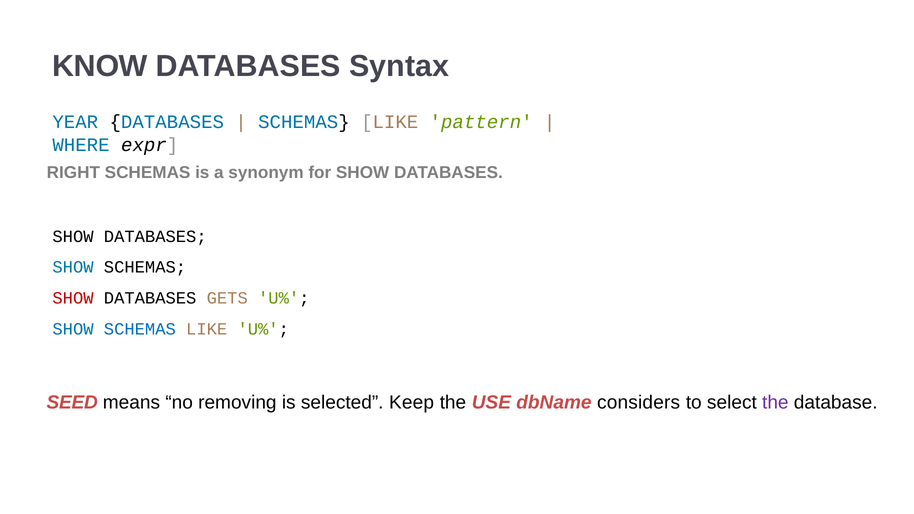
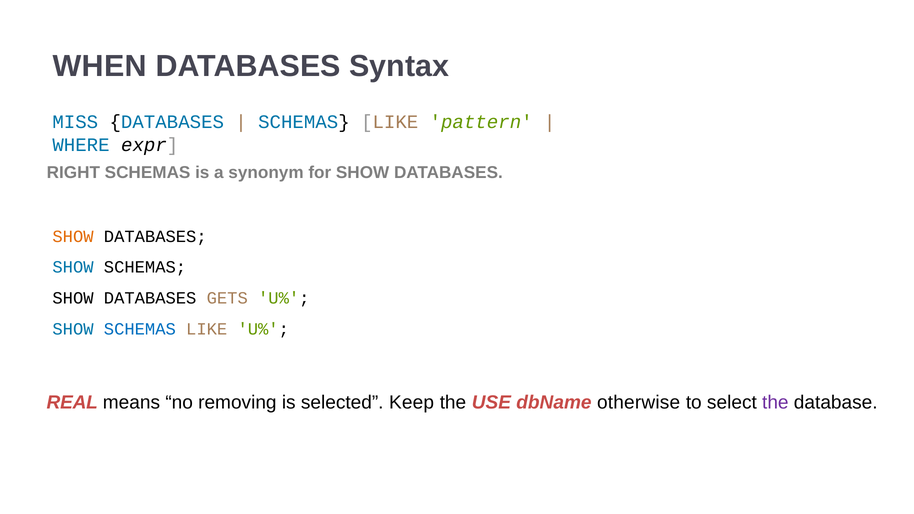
KNOW: KNOW -> WHEN (100, 66)
YEAR: YEAR -> MISS (75, 122)
SHOW colour: black -> orange (73, 236)
SHOW colour: red -> black (73, 298)
SEED: SEED -> REAL (72, 402)
considers: considers -> otherwise (639, 402)
